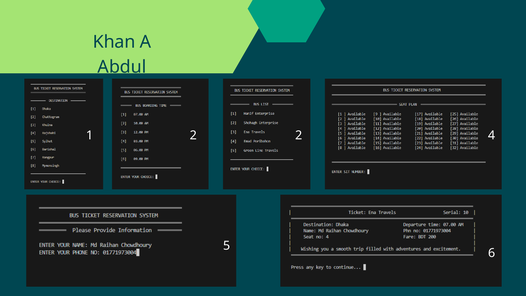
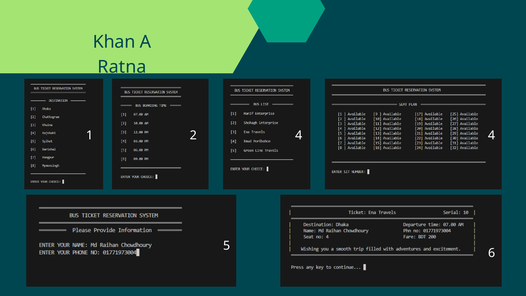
Abdul: Abdul -> Ratna (122, 67)
2 2: 2 -> 4 (299, 136)
